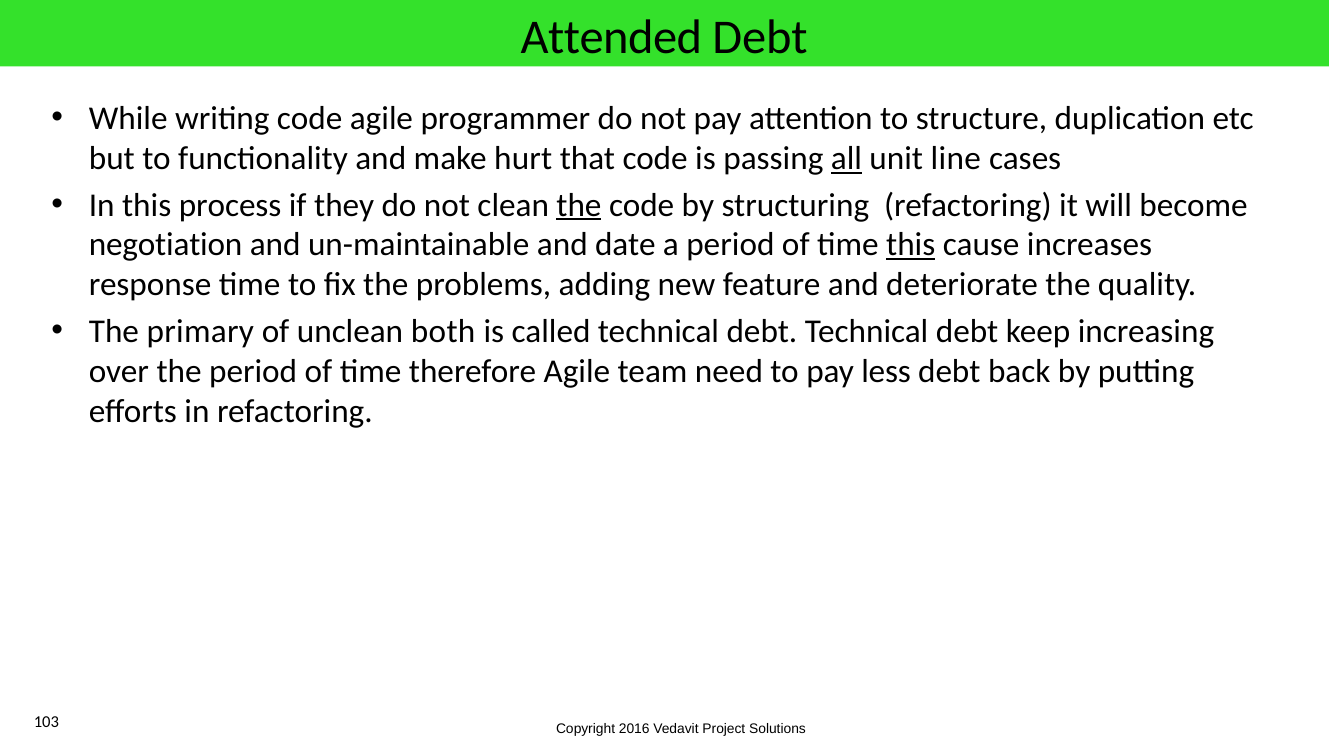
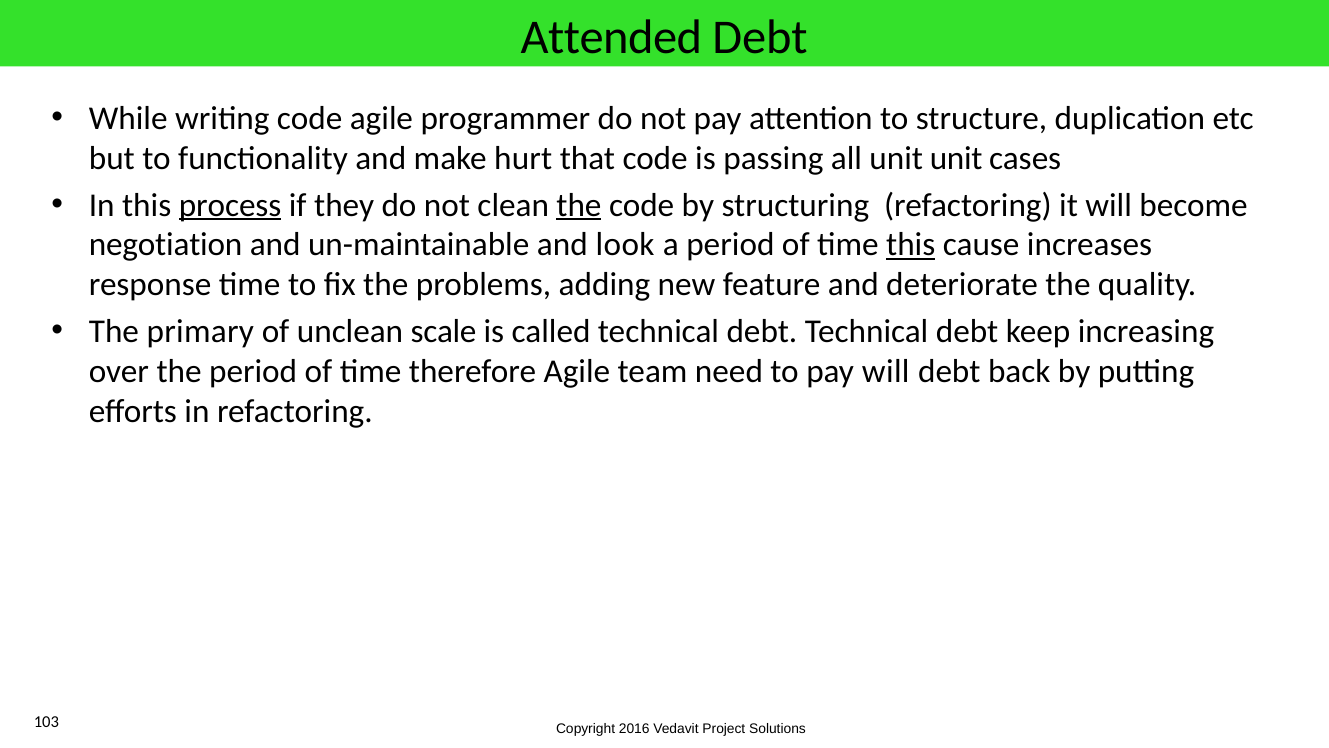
all underline: present -> none (846, 158)
unit line: line -> unit (956, 158)
process underline: none -> present (230, 205)
date: date -> look (625, 245)
both: both -> scale (444, 331)
pay less: less -> will (886, 371)
